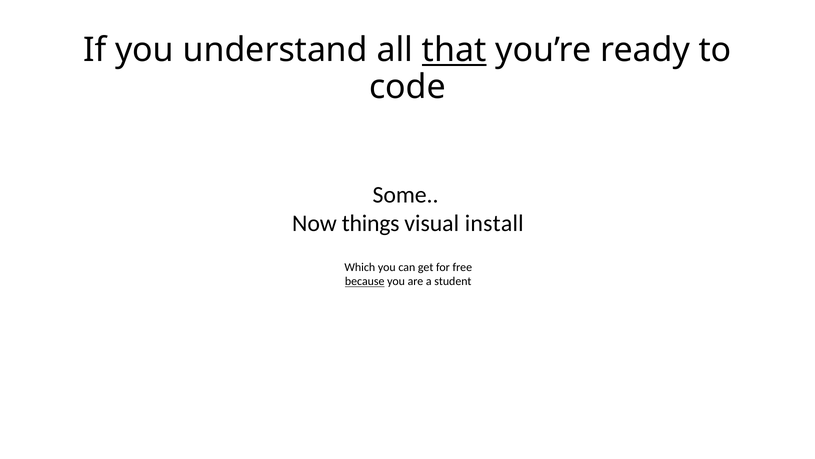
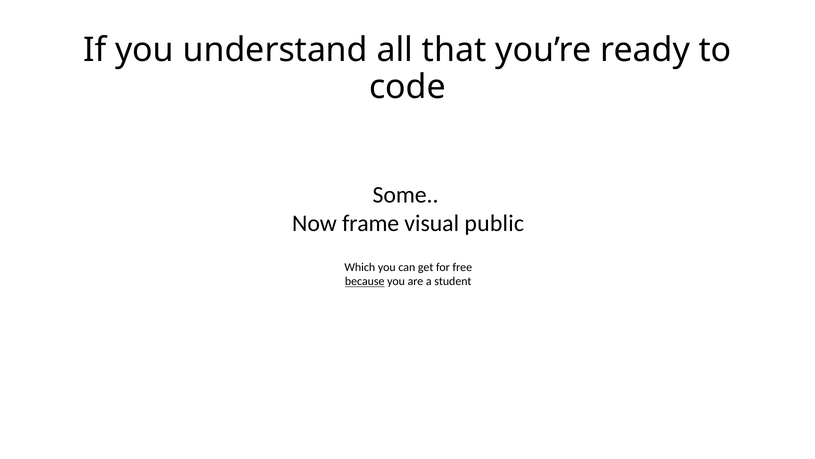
that underline: present -> none (454, 50)
things: things -> frame (371, 223)
install: install -> public (494, 223)
